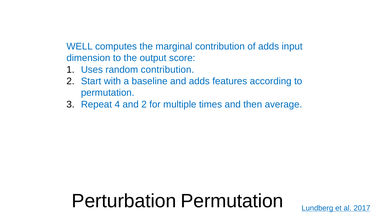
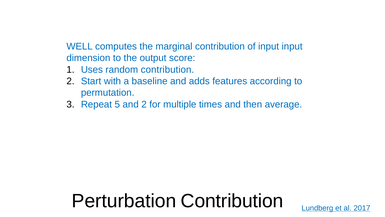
of adds: adds -> input (269, 46)
4: 4 -> 5 (117, 104)
Perturbation Permutation: Permutation -> Contribution (232, 201)
